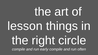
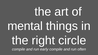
lesson: lesson -> mental (25, 26)
